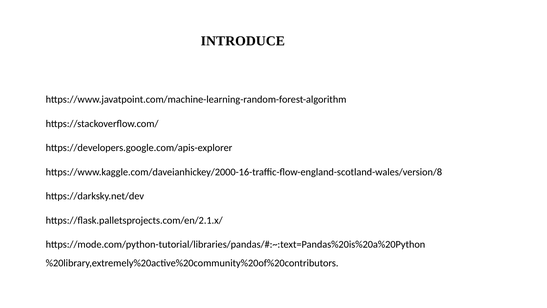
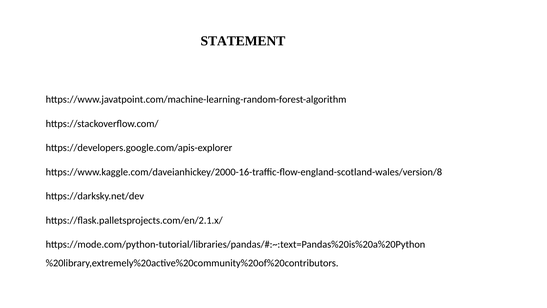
INTRODUCE: INTRODUCE -> STATEMENT (243, 41)
